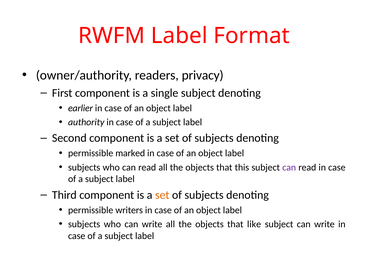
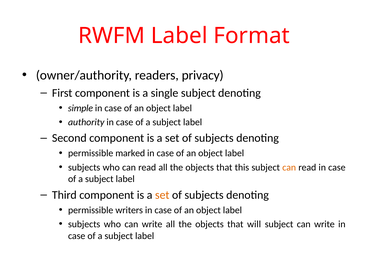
earlier: earlier -> simple (80, 108)
can colour: purple -> orange (289, 167)
like: like -> will (254, 224)
